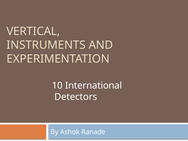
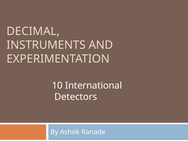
VERTICAL: VERTICAL -> DECIMAL (33, 31)
